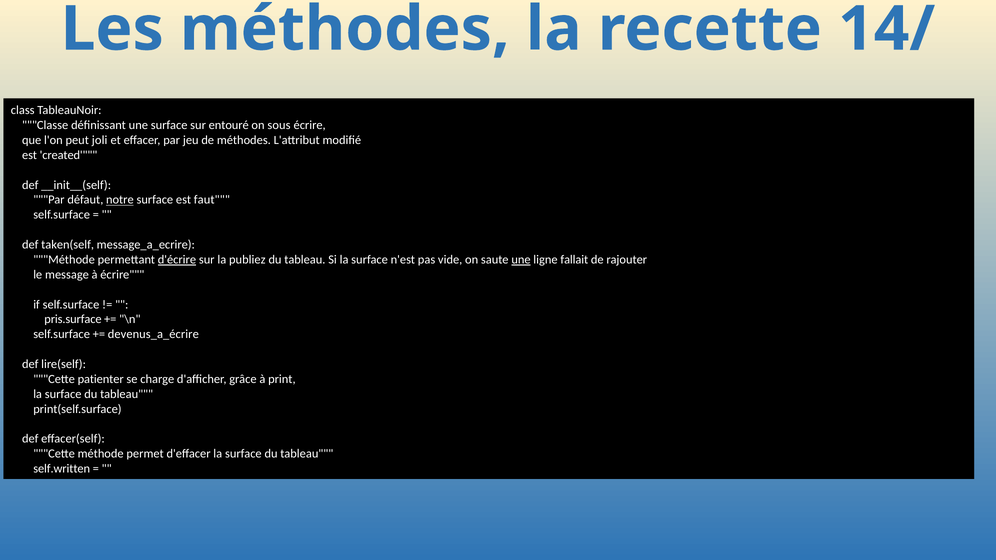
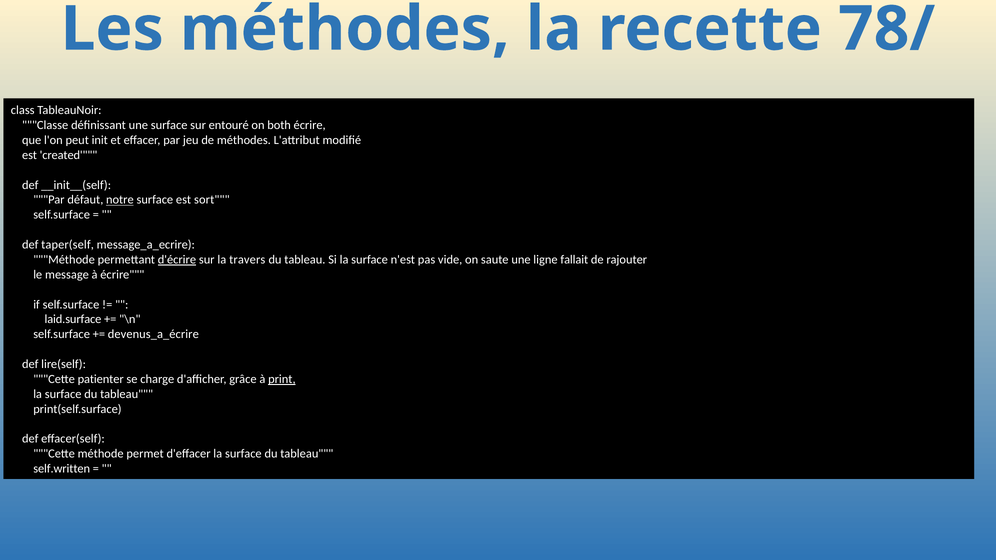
14/: 14/ -> 78/ (887, 29)
sous: sous -> both (279, 125)
joli: joli -> init (100, 140)
faut: faut -> sort (212, 200)
taken(self: taken(self -> taper(self (68, 245)
publiez: publiez -> travers (247, 260)
une underline: present -> none (521, 260)
pris.surface: pris.surface -> laid.surface (73, 319)
print underline: none -> present (282, 379)
